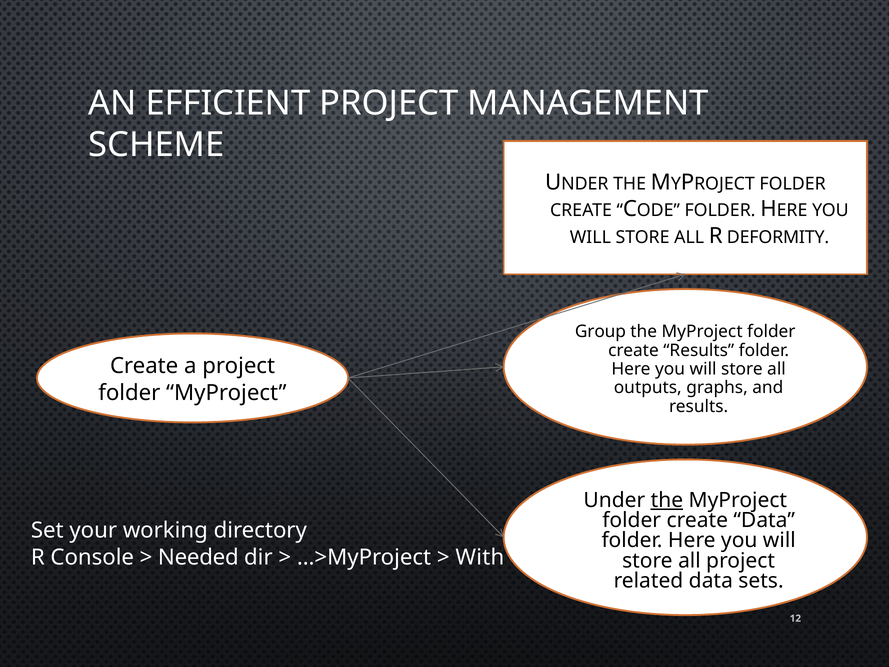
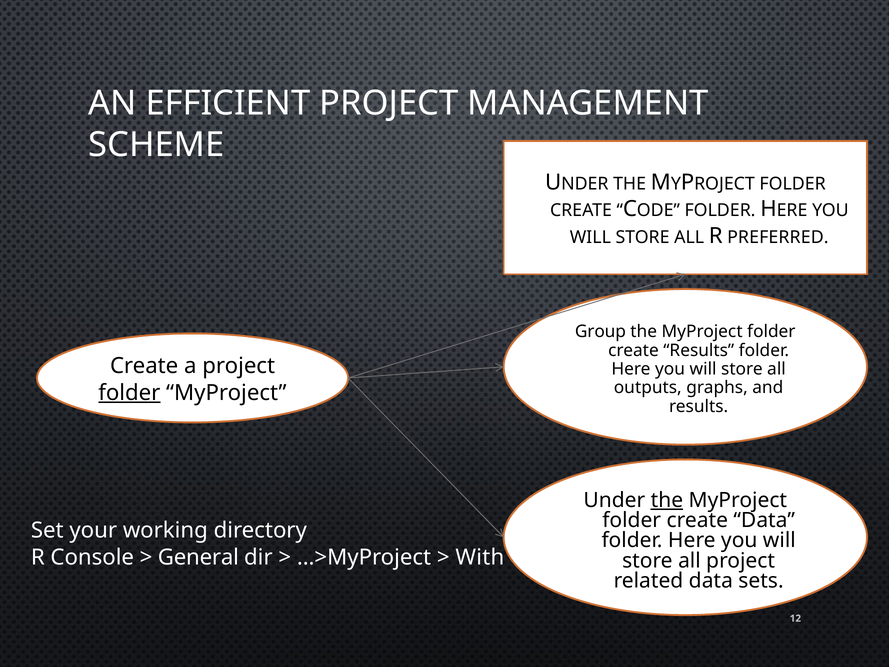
DEFORMITY: DEFORMITY -> PREFERRED (778, 237)
folder underline: none -> present (129, 393)
Needed: Needed -> General (198, 557)
